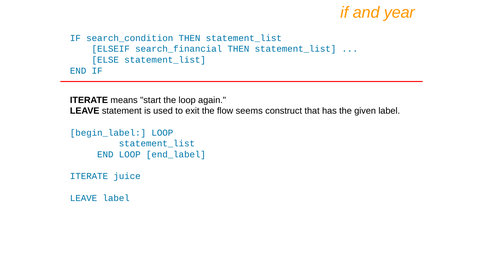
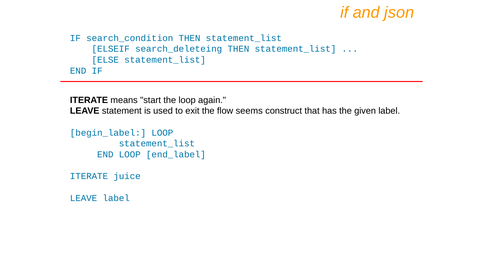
year: year -> json (399, 13)
search_financial: search_financial -> search_deleteing (179, 49)
